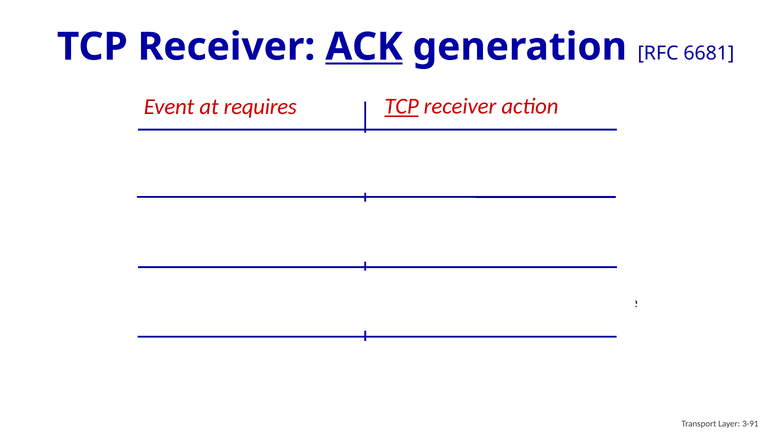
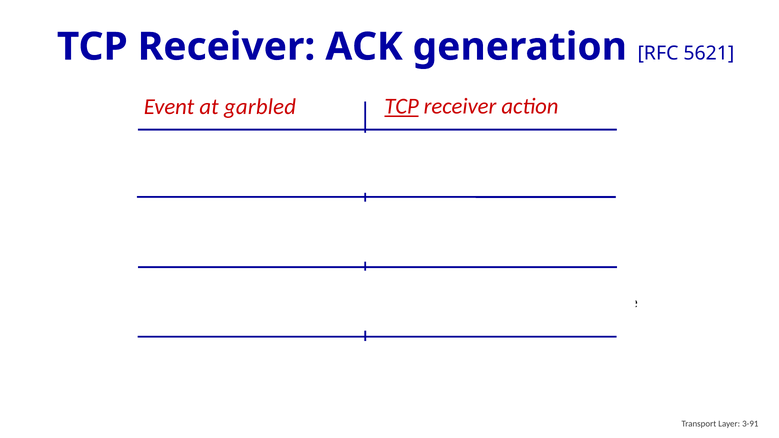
ACK underline: present -> none (364, 47)
6681: 6681 -> 5621 (709, 53)
requires: requires -> garbled (260, 107)
